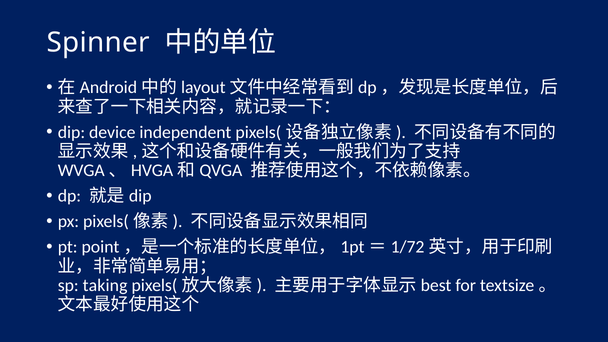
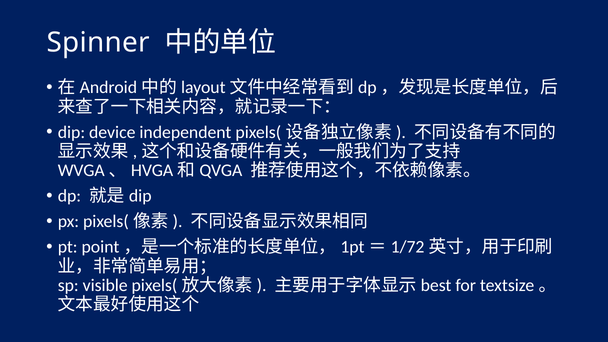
taking: taking -> visible (105, 285)
